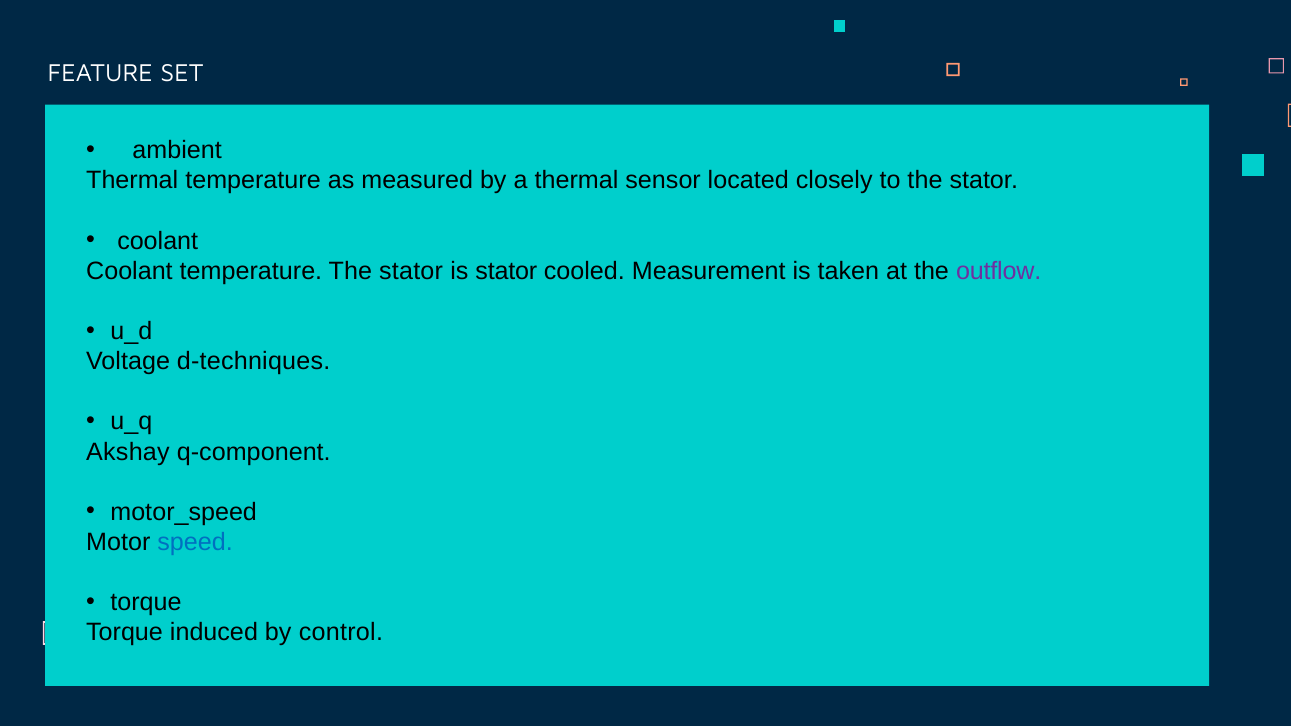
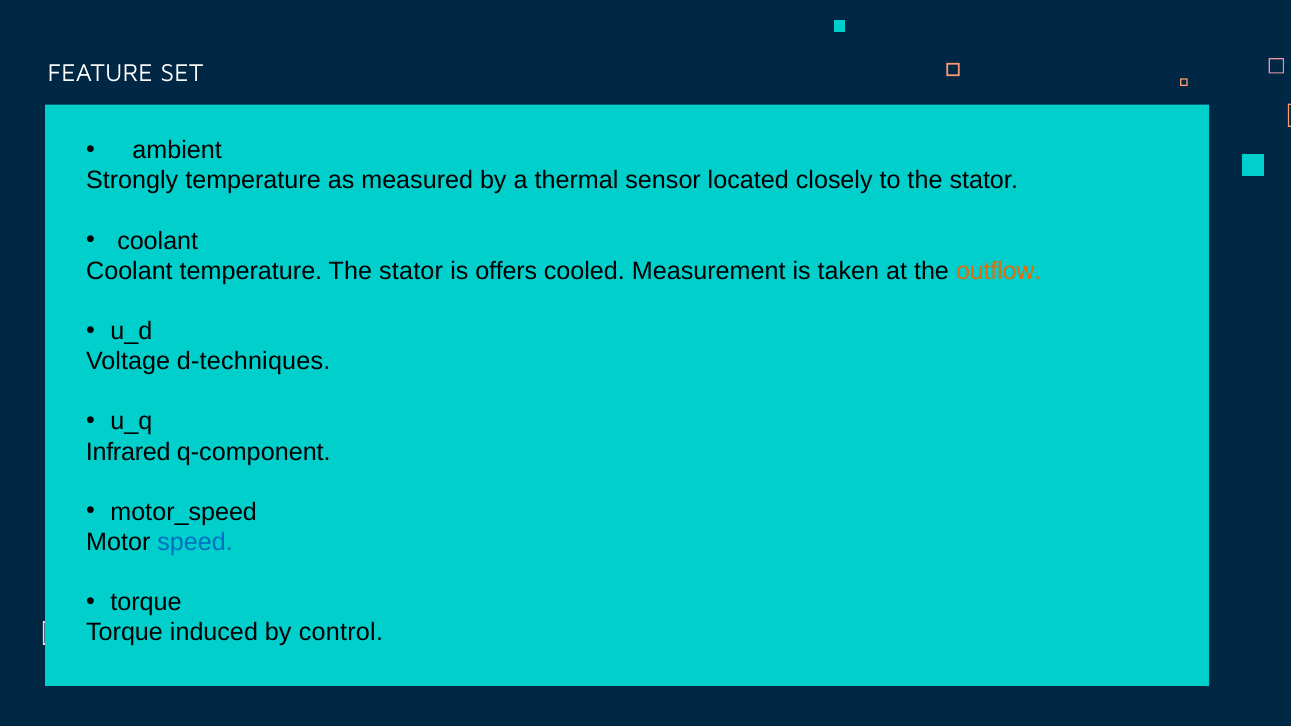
Thermal: Thermal -> Strongly (132, 181)
is stator: stator -> offers (506, 271)
outflow colour: purple -> orange (999, 271)
Akshay: Akshay -> Infrared (128, 452)
